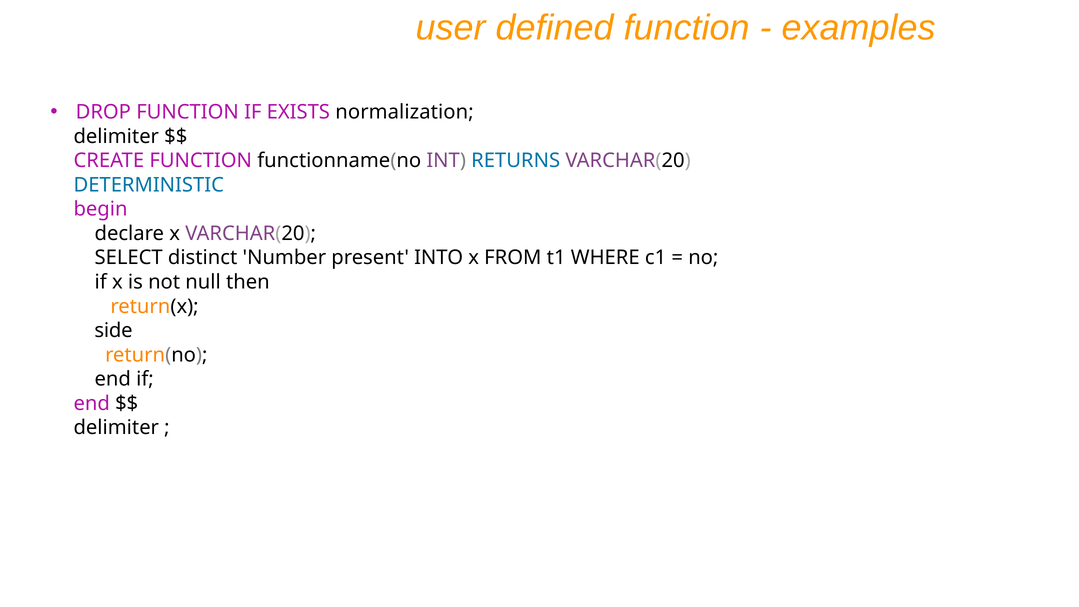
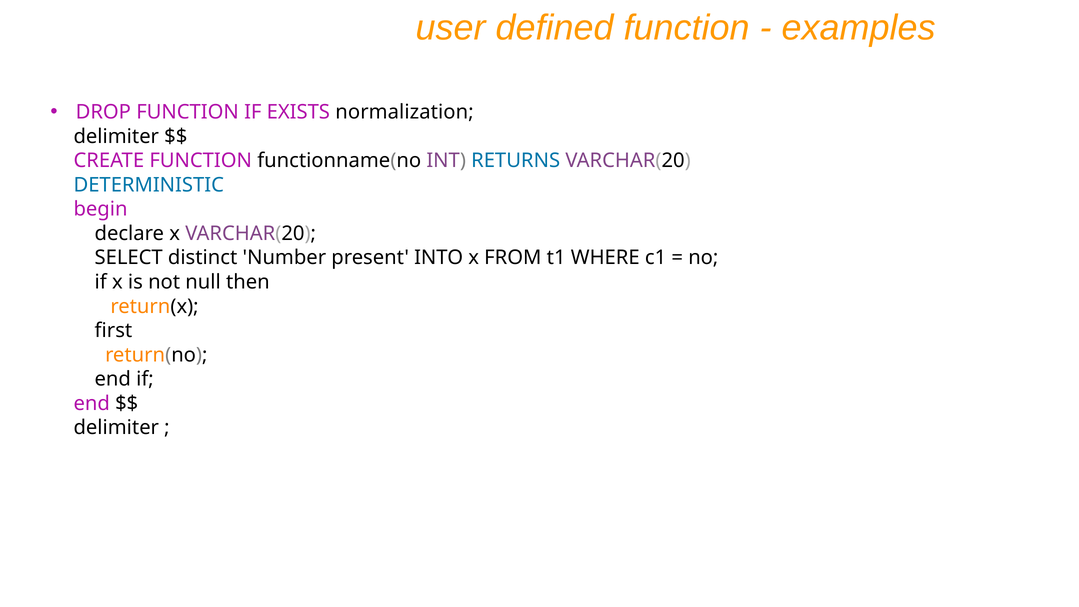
side: side -> first (113, 331)
